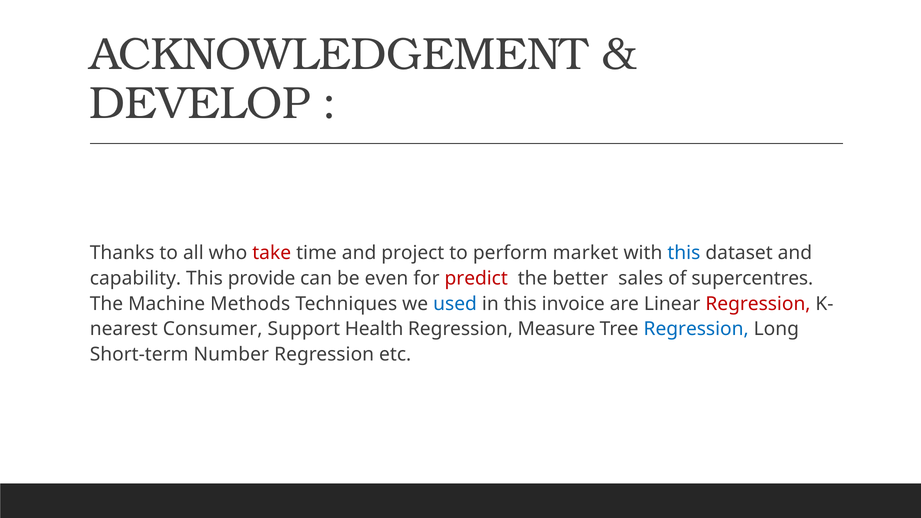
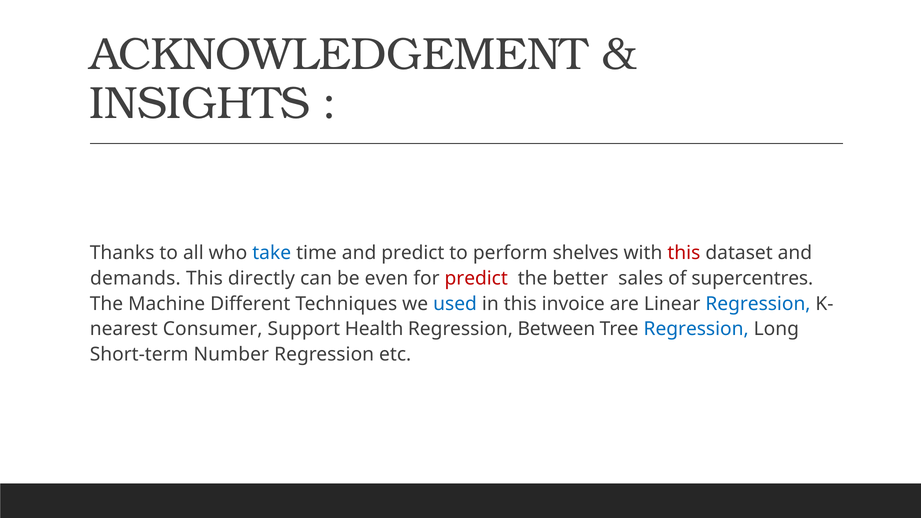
DEVELOP: DEVELOP -> INSIGHTS (200, 103)
take colour: red -> blue (272, 253)
and project: project -> predict (413, 253)
market: market -> shelves (586, 253)
this colour: blue -> red (684, 253)
capability: capability -> demands (135, 278)
provide: provide -> directly (261, 278)
Methods: Methods -> Different (250, 304)
Regression colour: red -> blue (758, 304)
Measure: Measure -> Between (556, 329)
